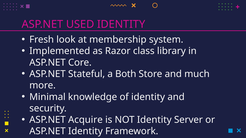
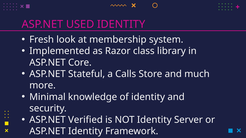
Both: Both -> Calls (126, 74)
Acquire: Acquire -> Verified (85, 120)
